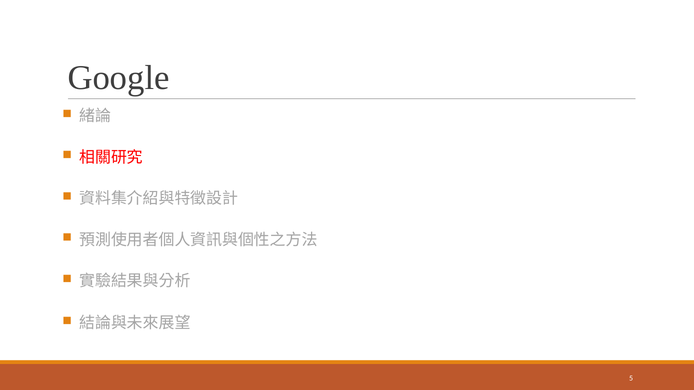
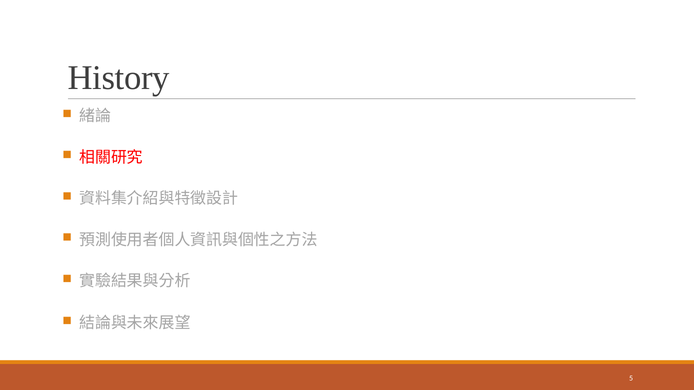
Google: Google -> History (119, 78)
